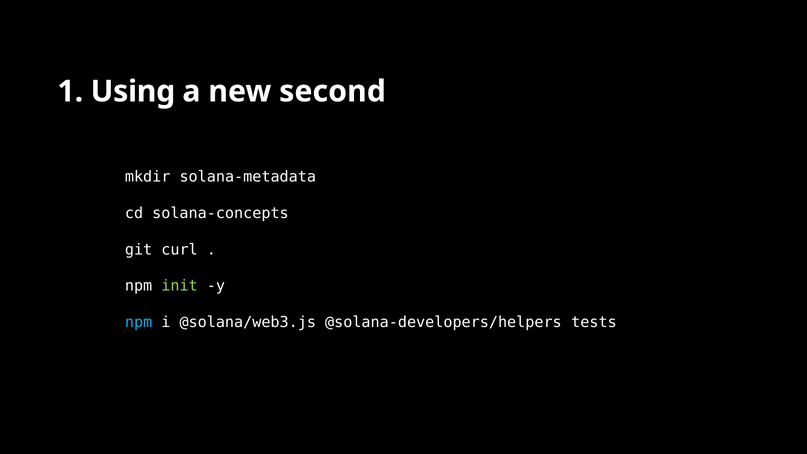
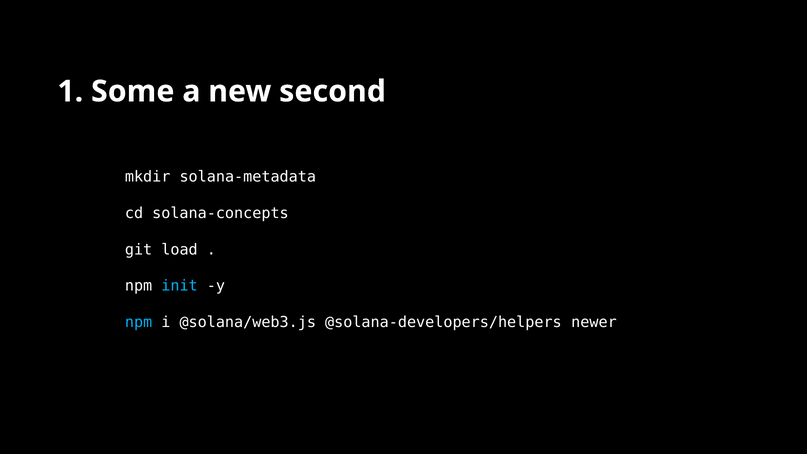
Using: Using -> Some (133, 91)
curl: curl -> load (180, 250)
init colour: light green -> light blue (180, 286)
tests: tests -> newer (594, 322)
